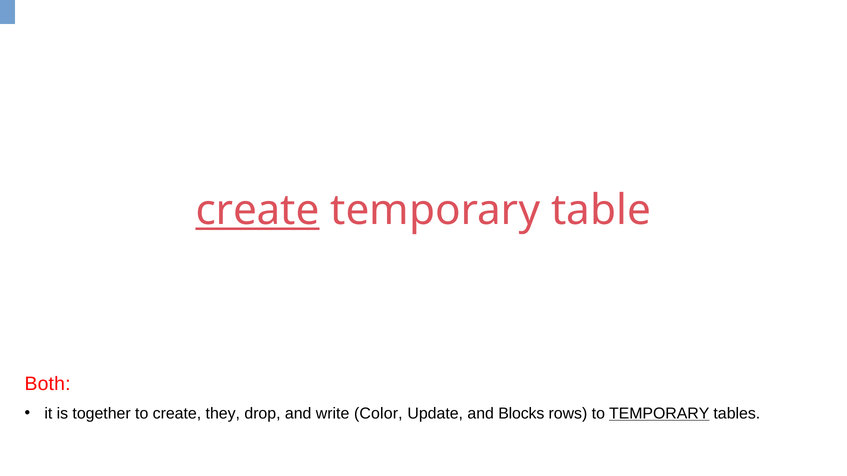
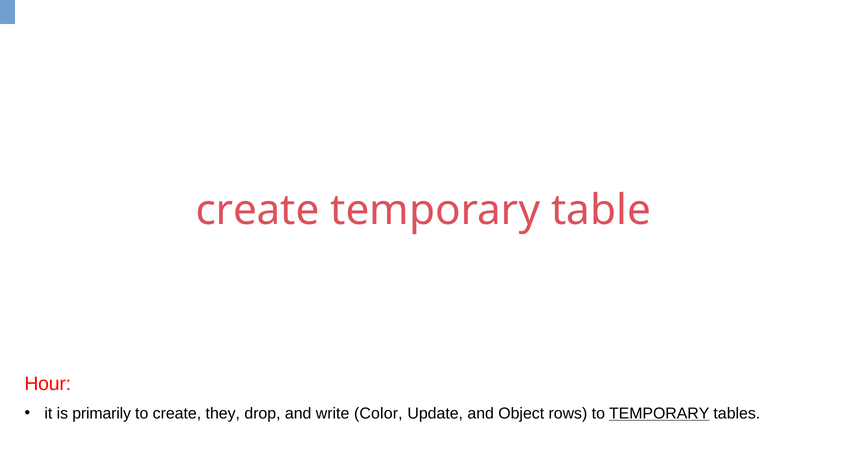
create underline: present -> none (258, 211)
Both: Both -> Hour (48, 384)
together: together -> primarily (102, 414)
Blocks: Blocks -> Object (521, 414)
